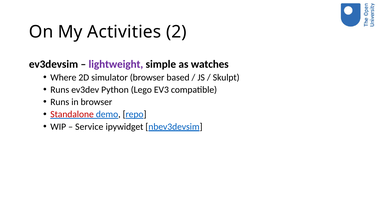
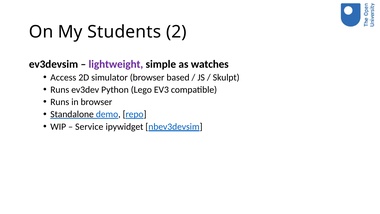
Activities: Activities -> Students (124, 32)
Where: Where -> Access (63, 77)
Standalone colour: red -> black (72, 114)
